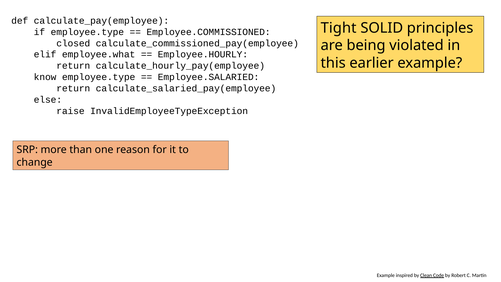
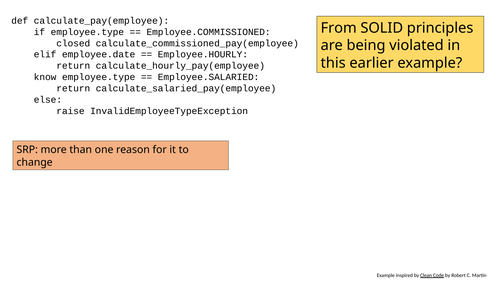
Tight: Tight -> From (339, 28)
employee.what: employee.what -> employee.date (99, 54)
